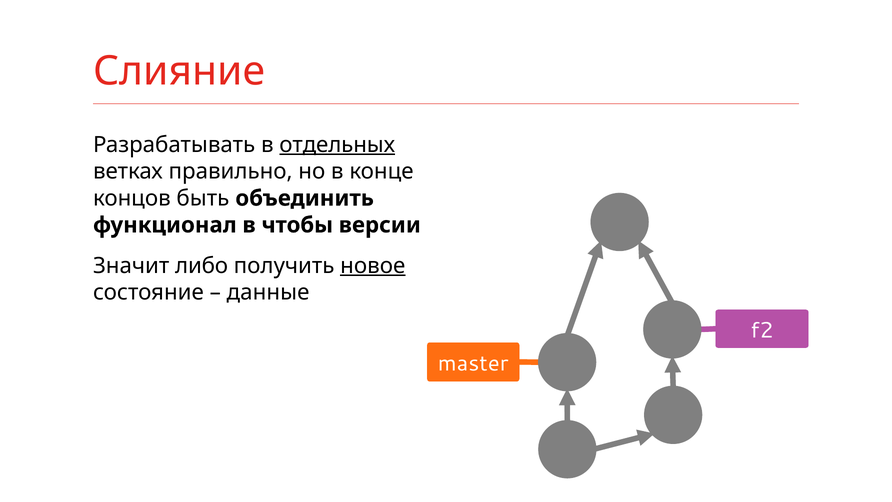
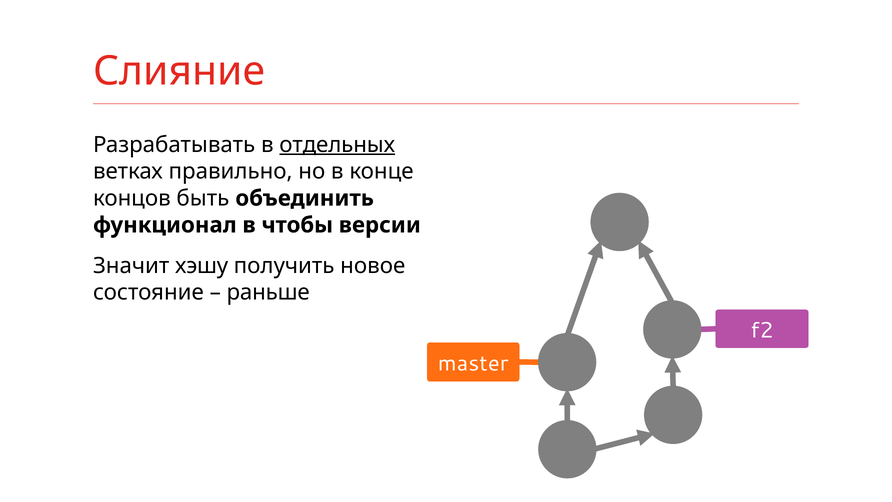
либо: либо -> хэшу (202, 266)
новое underline: present -> none (373, 266)
данные: данные -> раньше (268, 292)
